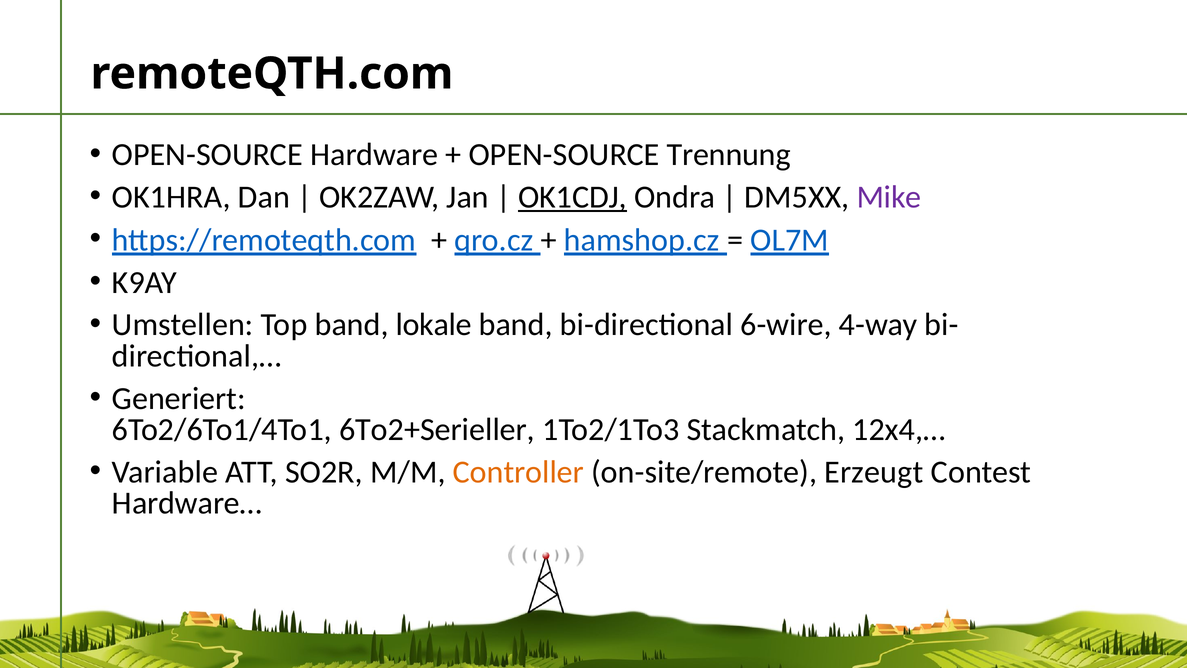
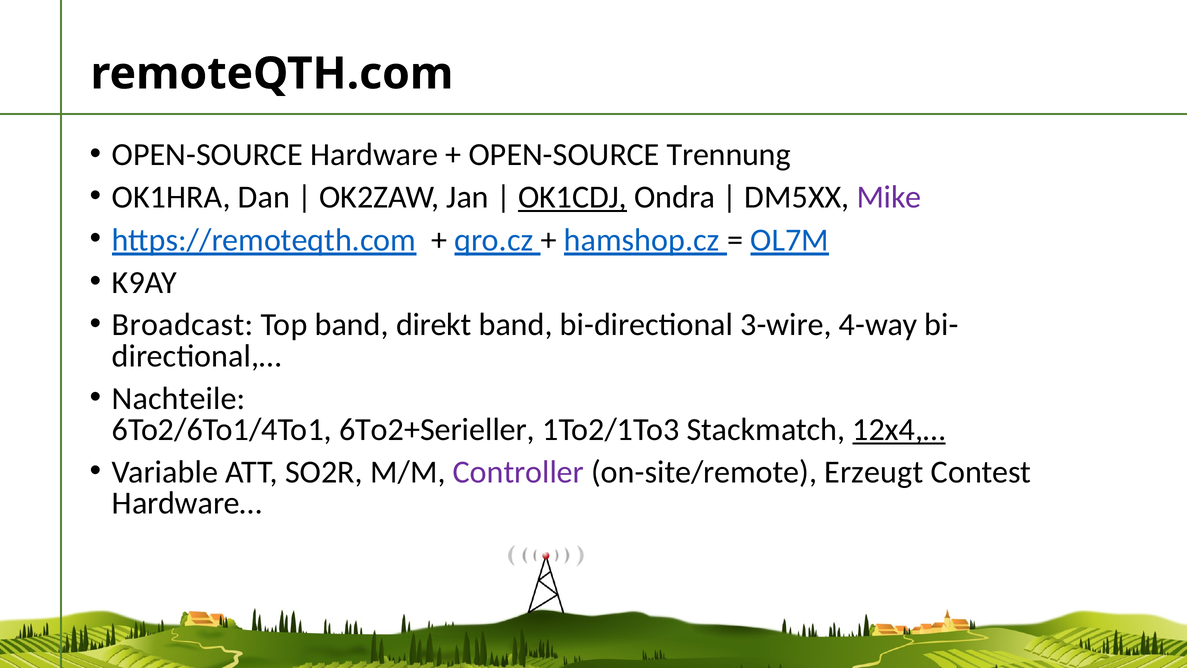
Umstellen: Umstellen -> Broadcast (183, 325)
lokale: lokale -> direkt (434, 325)
6-wire: 6-wire -> 3-wire (786, 325)
Generiert: Generiert -> Nachteile (179, 398)
12x4,… underline: none -> present (899, 430)
Controller colour: orange -> purple (518, 472)
